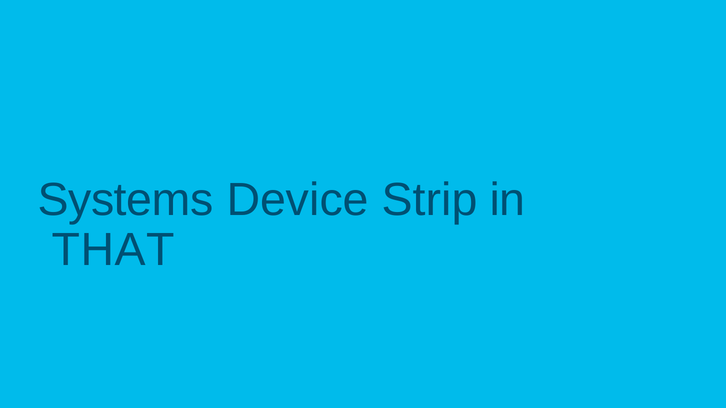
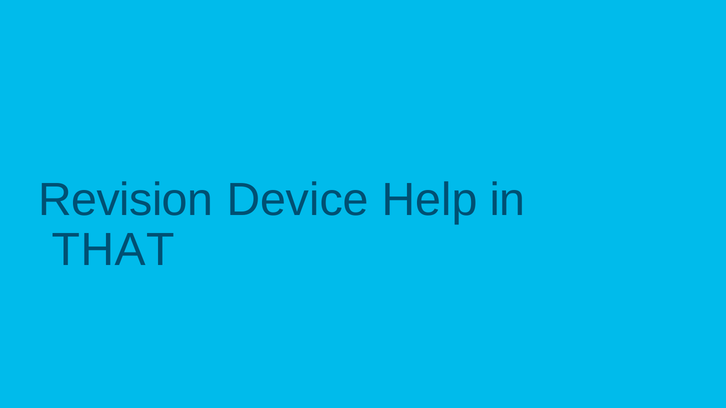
Systems: Systems -> Revision (126, 200)
Strip: Strip -> Help (430, 200)
